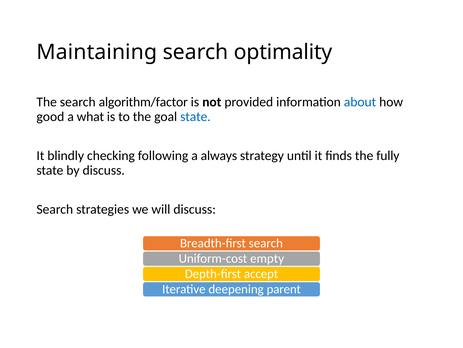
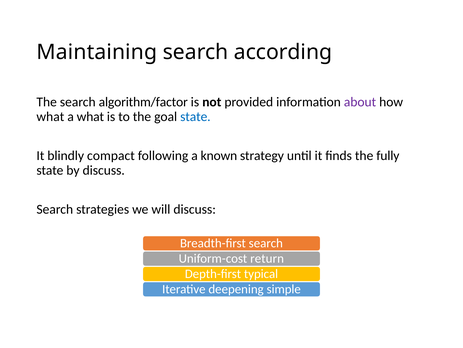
optimality: optimality -> according (283, 52)
about colour: blue -> purple (360, 102)
good: good -> what (50, 117)
checking: checking -> compact (111, 155)
always: always -> known (219, 155)
empty: empty -> return (267, 258)
accept: accept -> typical (261, 273)
parent: parent -> simple (284, 289)
